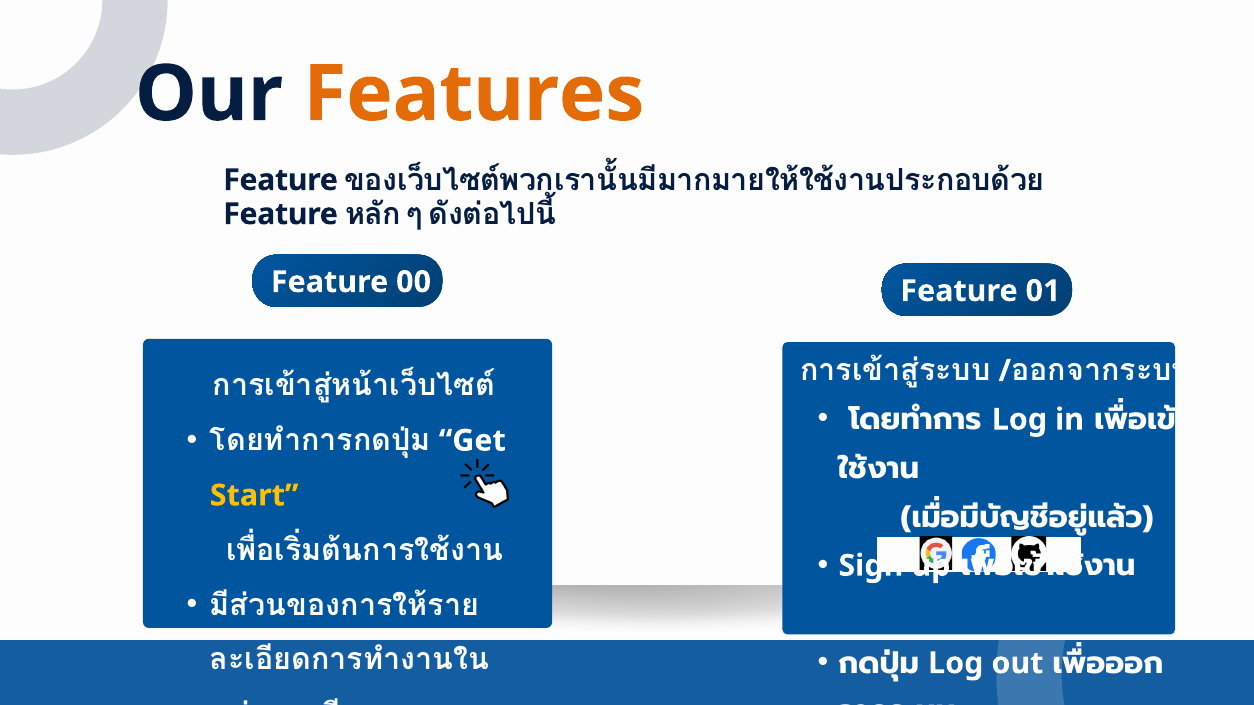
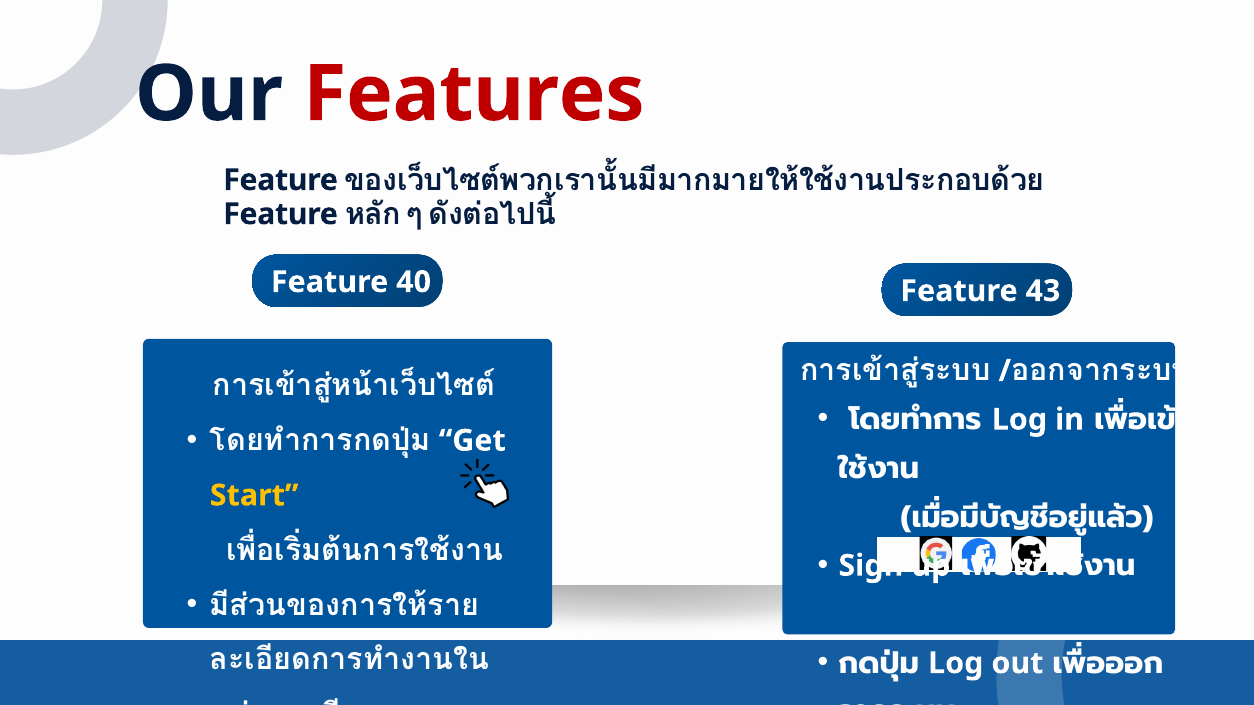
Features colour: orange -> red (474, 94)
00: 00 -> 40 (414, 282)
01: 01 -> 43 (1043, 291)
